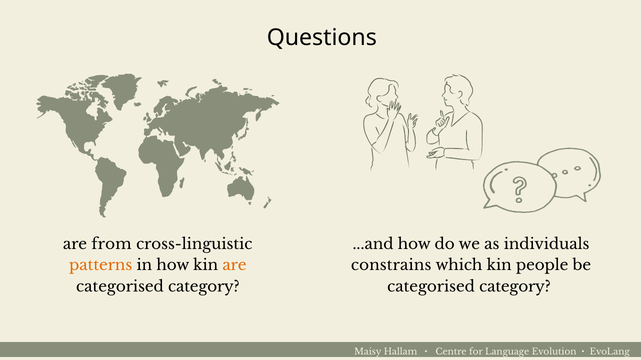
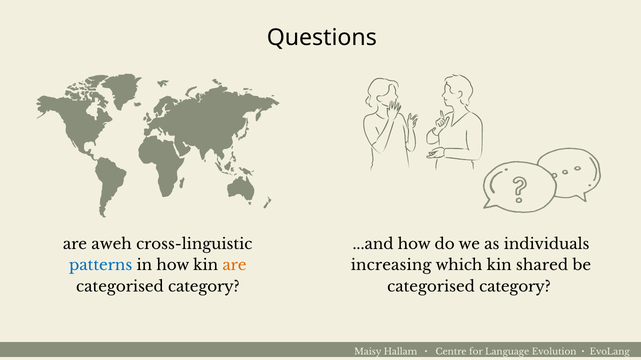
from: from -> aweh (112, 245)
patterns colour: orange -> blue (101, 266)
constrains: constrains -> increasing (391, 266)
people: people -> shared (542, 266)
